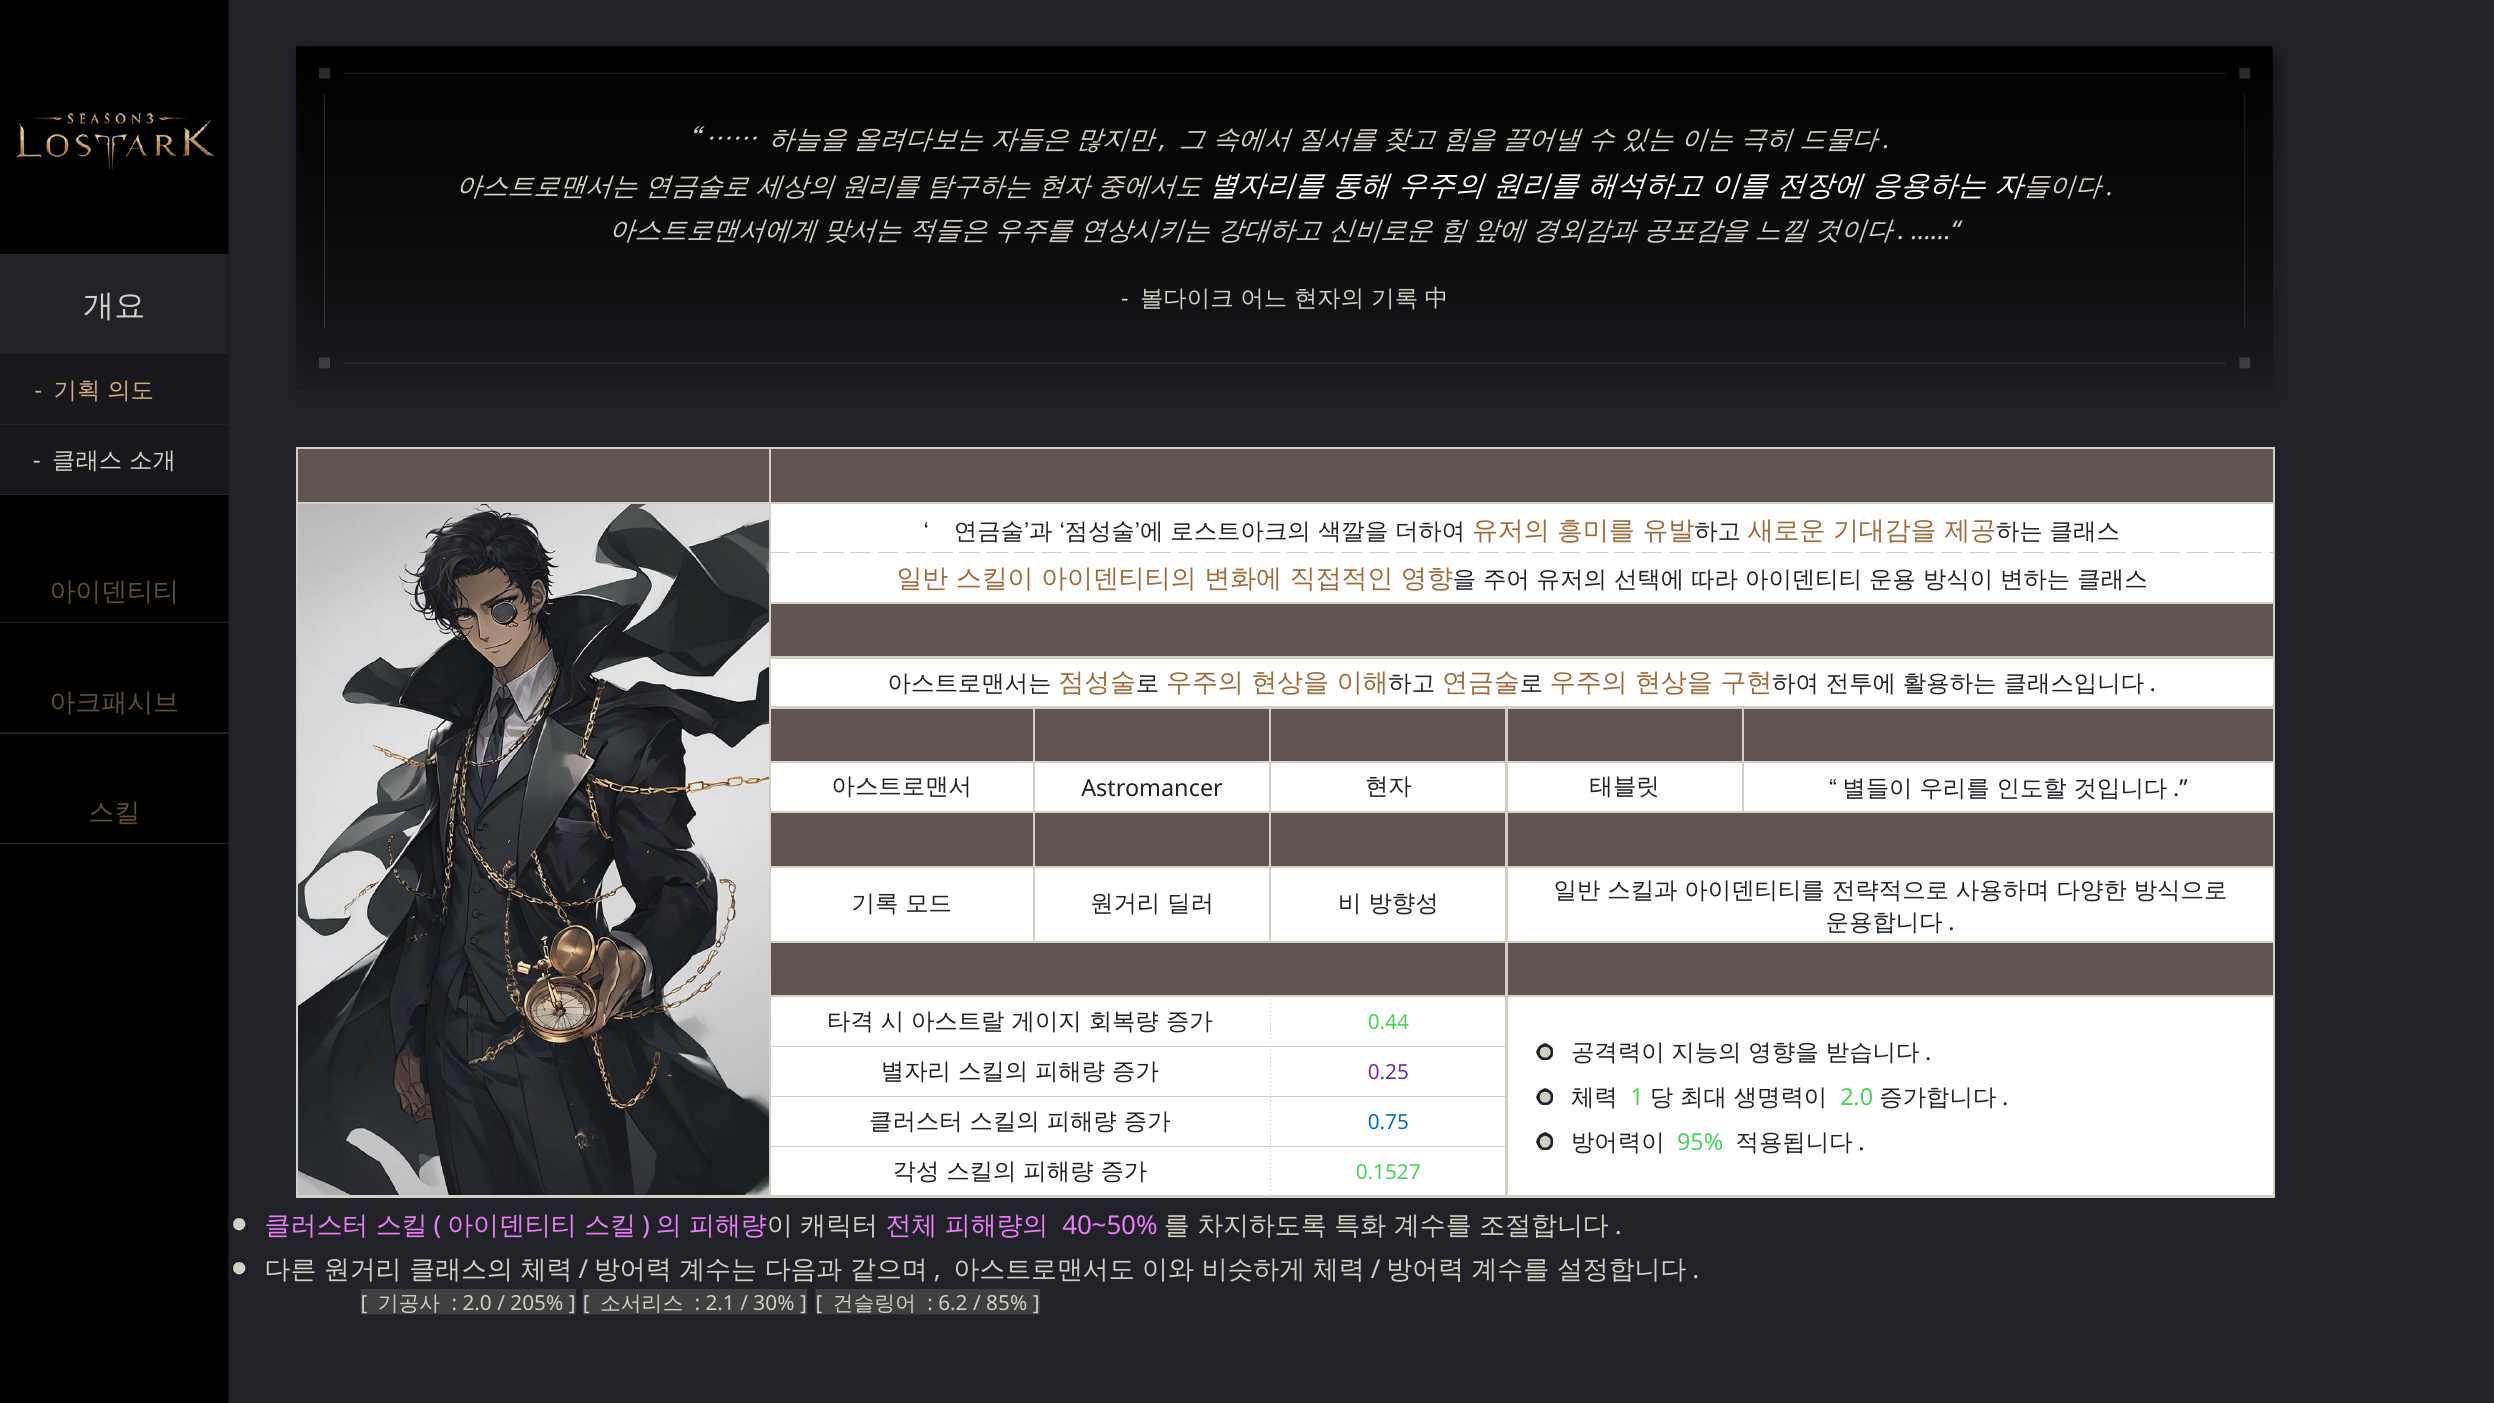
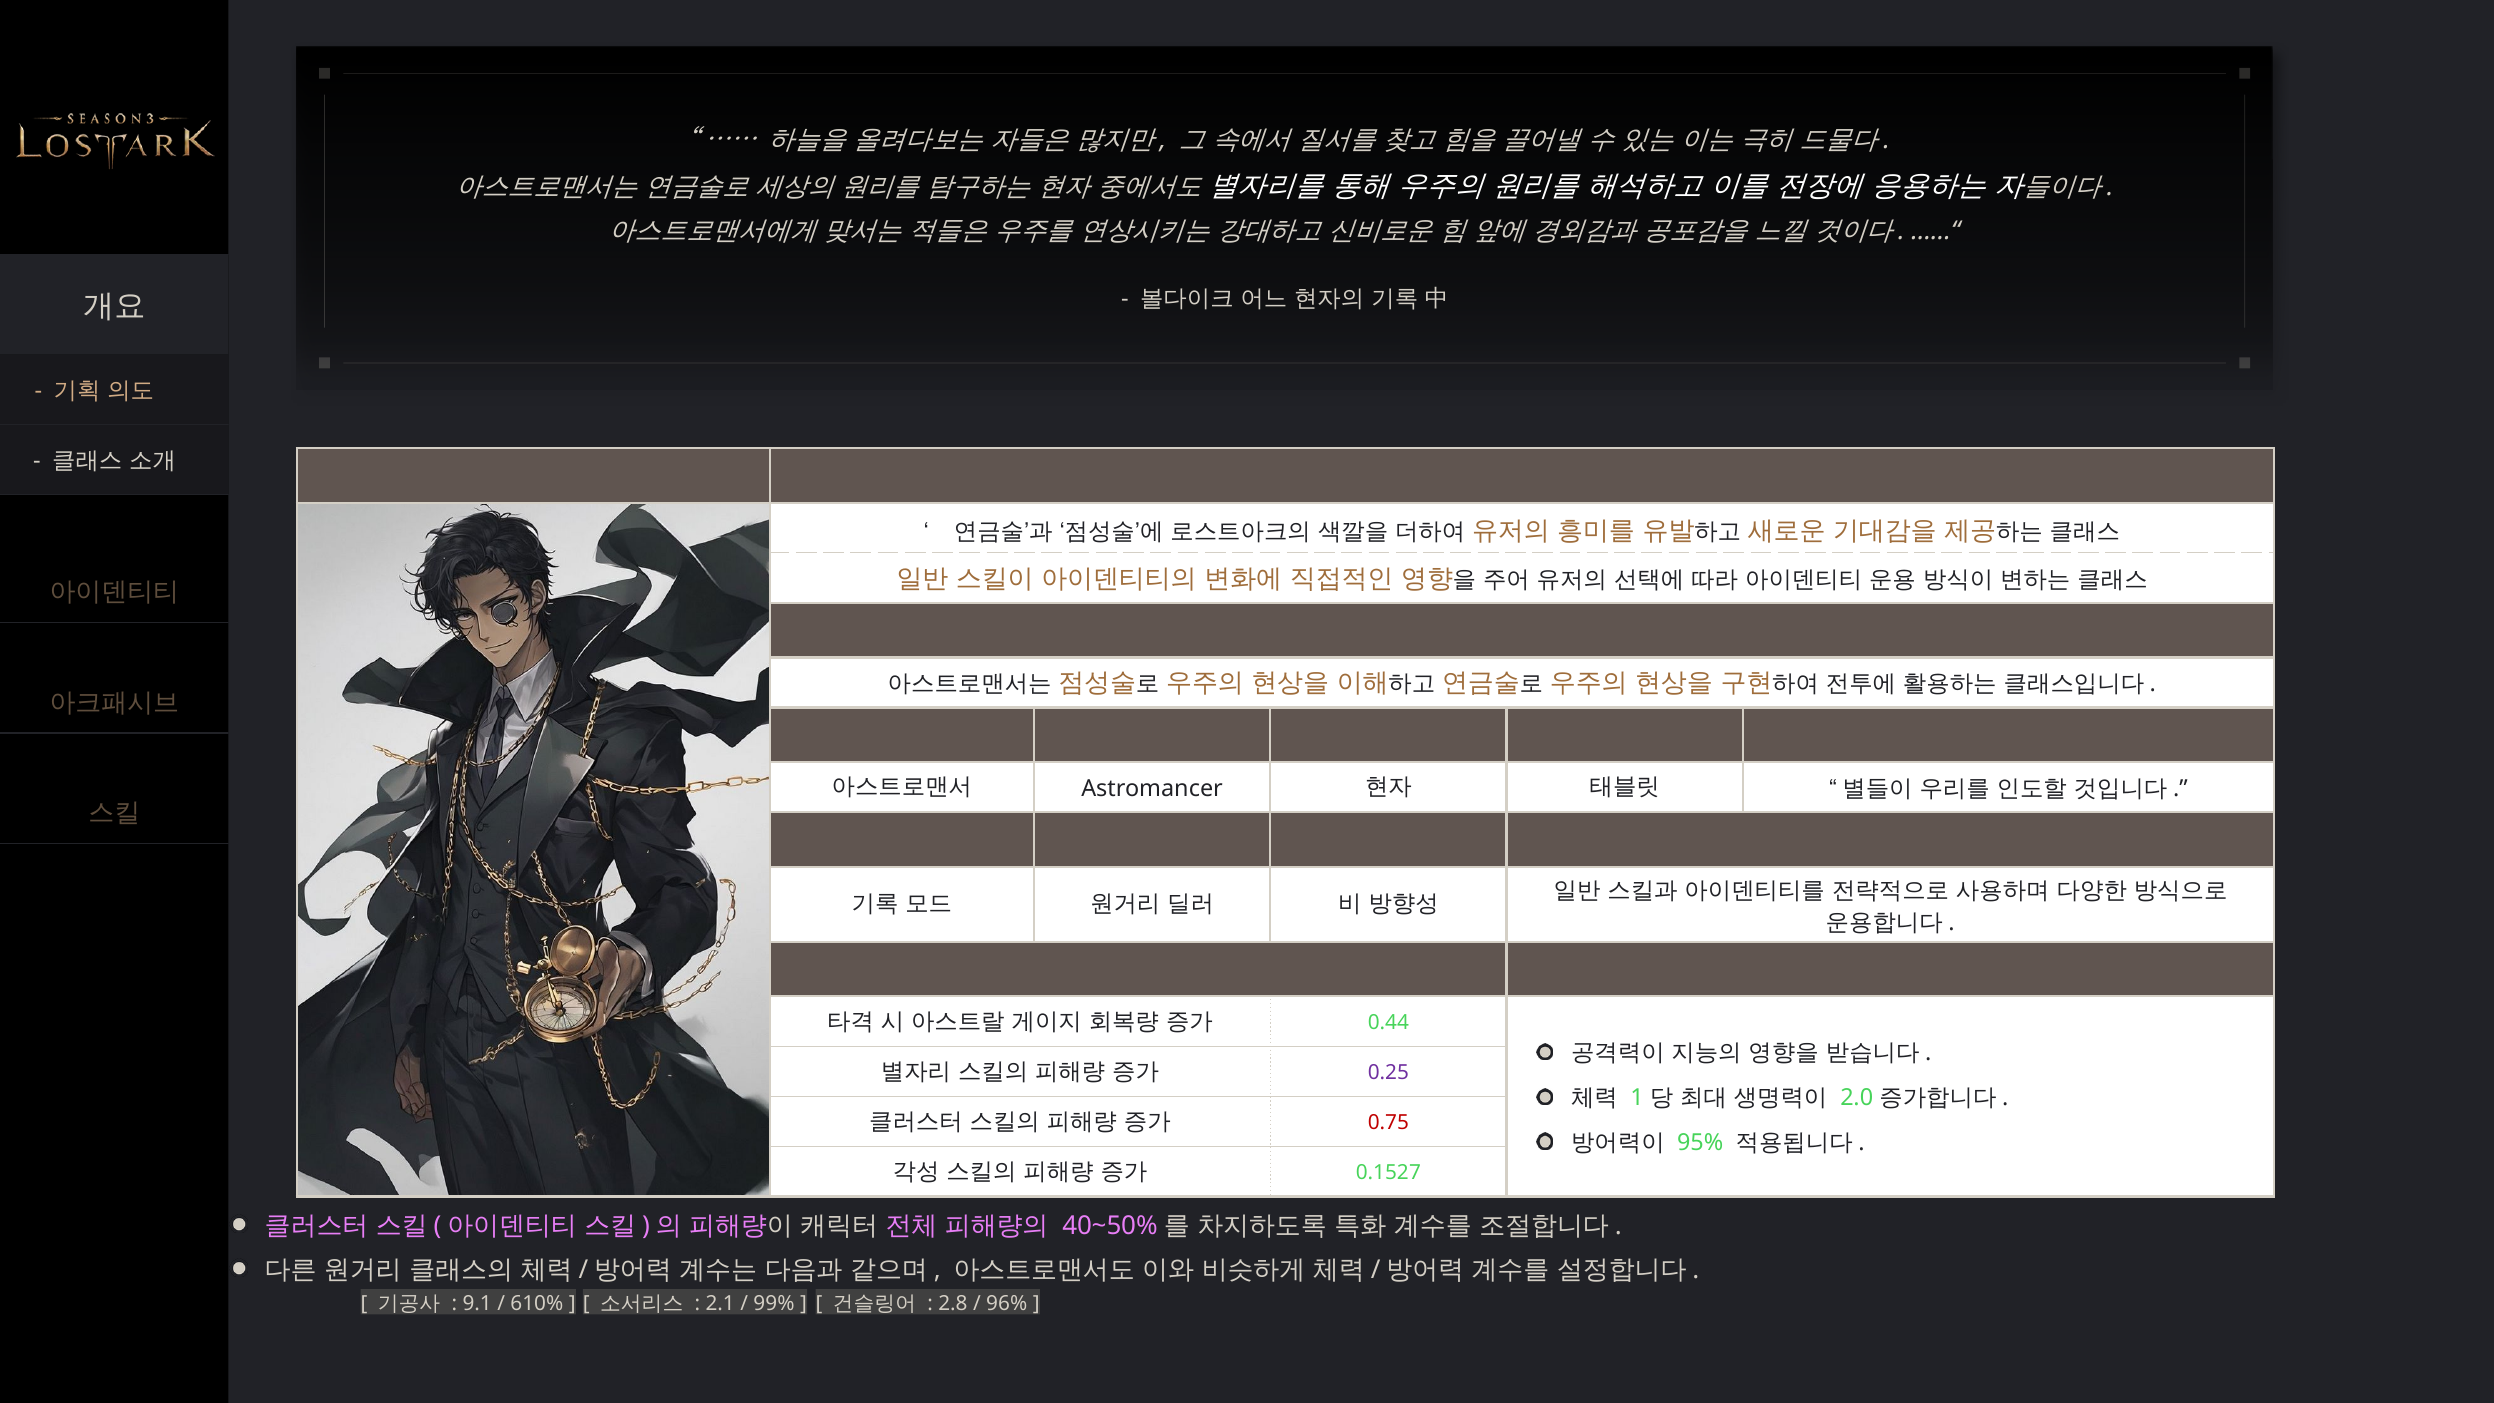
0.75 colour: blue -> red (1388, 1123)
2.0: 2.0 -> 9.1 (477, 1303)
205%: 205% -> 610% (537, 1303)
30%: 30% -> 99% (774, 1303)
6.2: 6.2 -> 2.8 (953, 1303)
85%: 85% -> 96% (1007, 1303)
